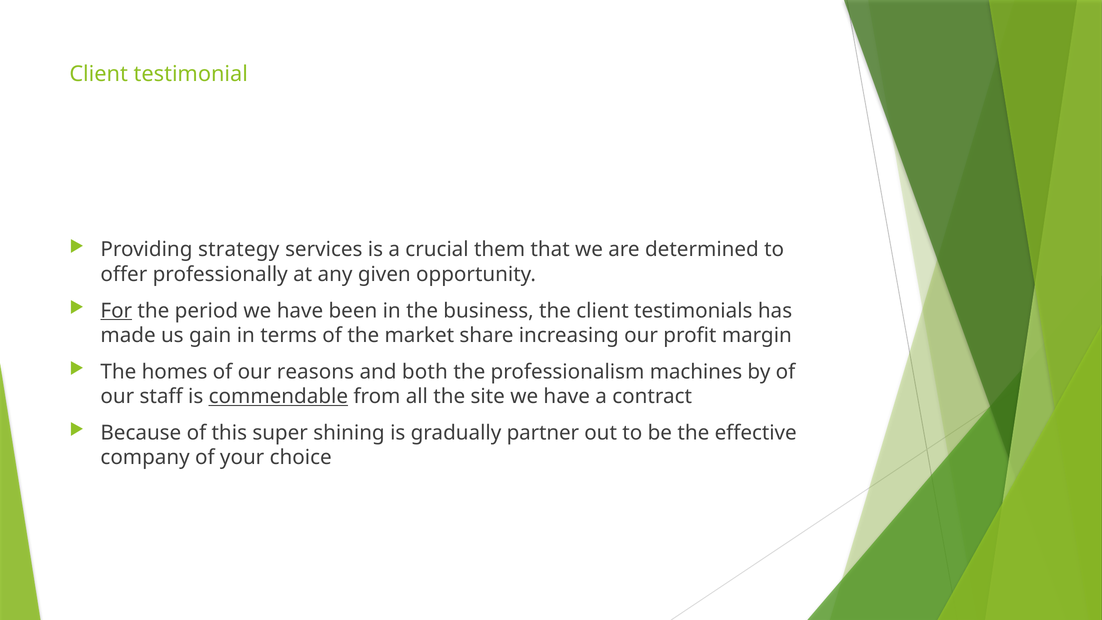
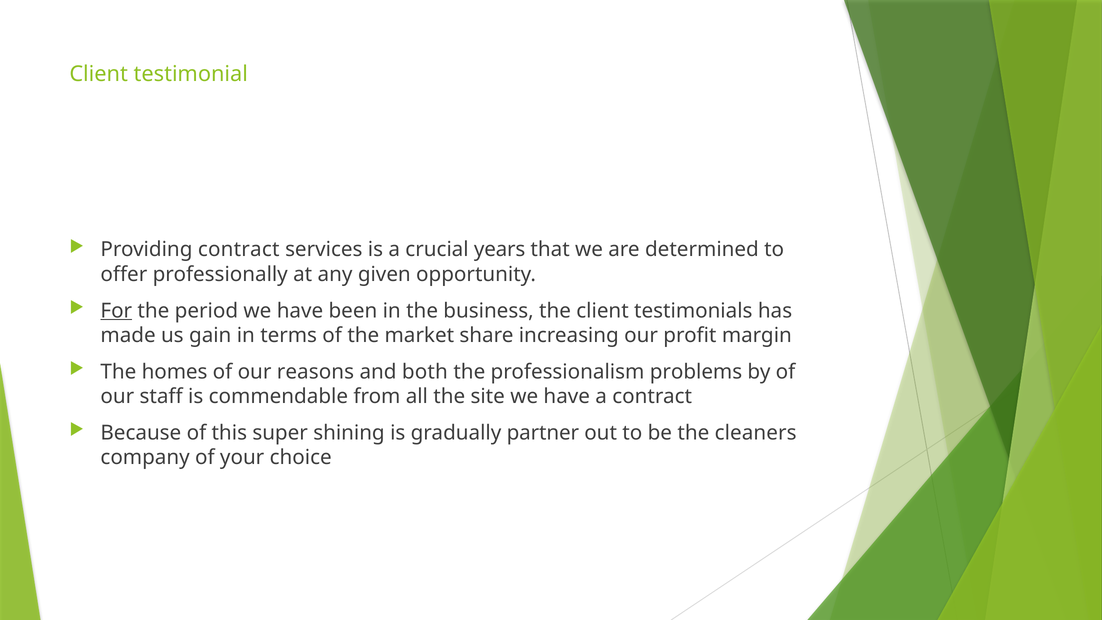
Providing strategy: strategy -> contract (239, 250)
them: them -> years (500, 250)
machines: machines -> problems (696, 372)
commendable underline: present -> none (278, 397)
effective: effective -> cleaners (756, 433)
